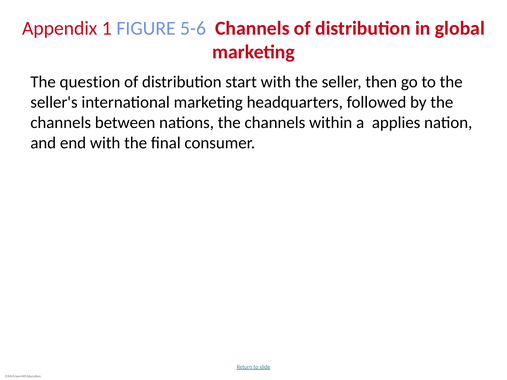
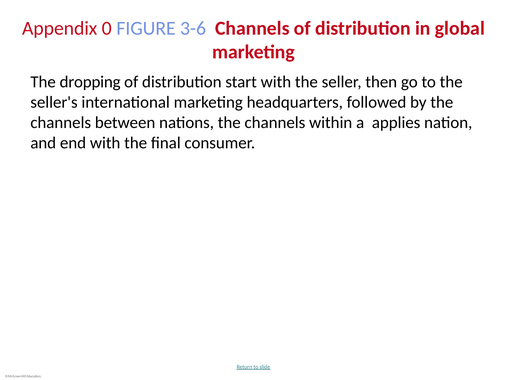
1: 1 -> 0 (107, 28)
5-6: 5-6 -> 3-6 (193, 28)
question: question -> dropping (90, 82)
